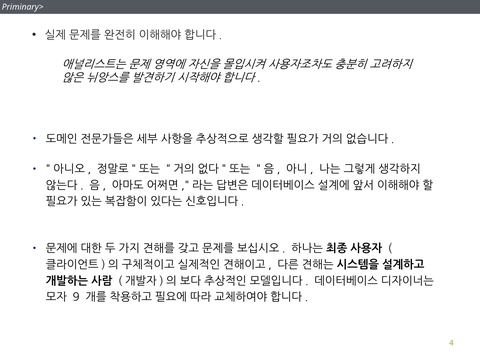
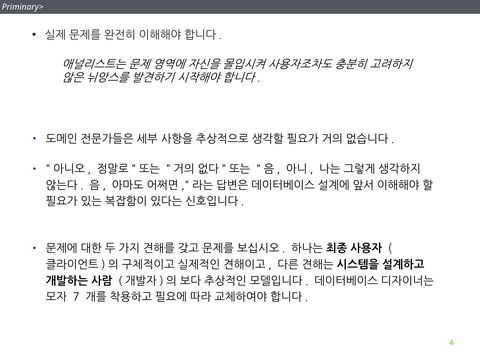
9: 9 -> 7 (76, 297)
